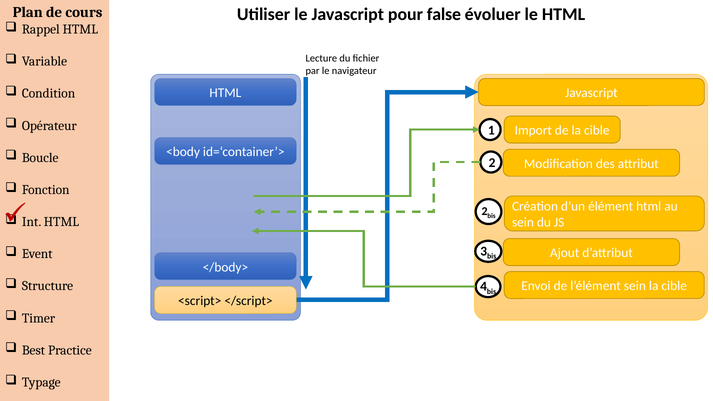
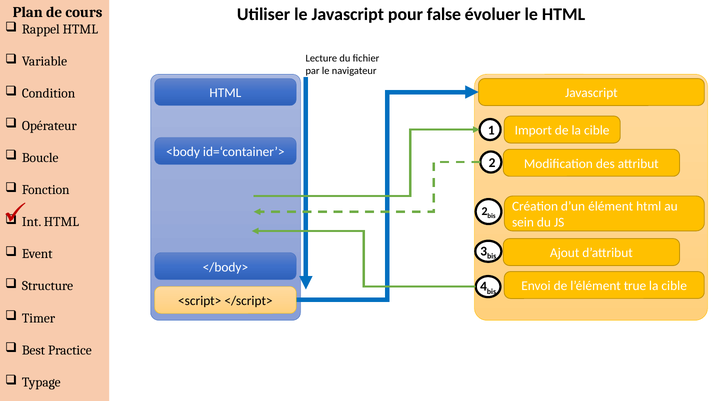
l’élément sein: sein -> true (635, 286)
